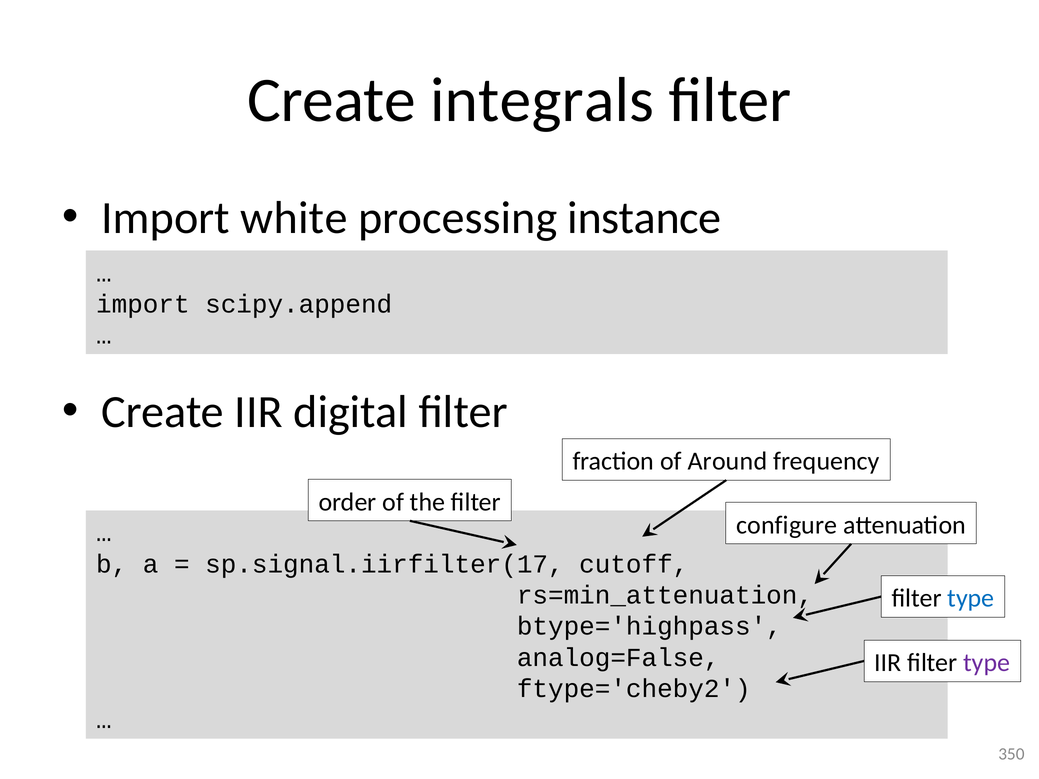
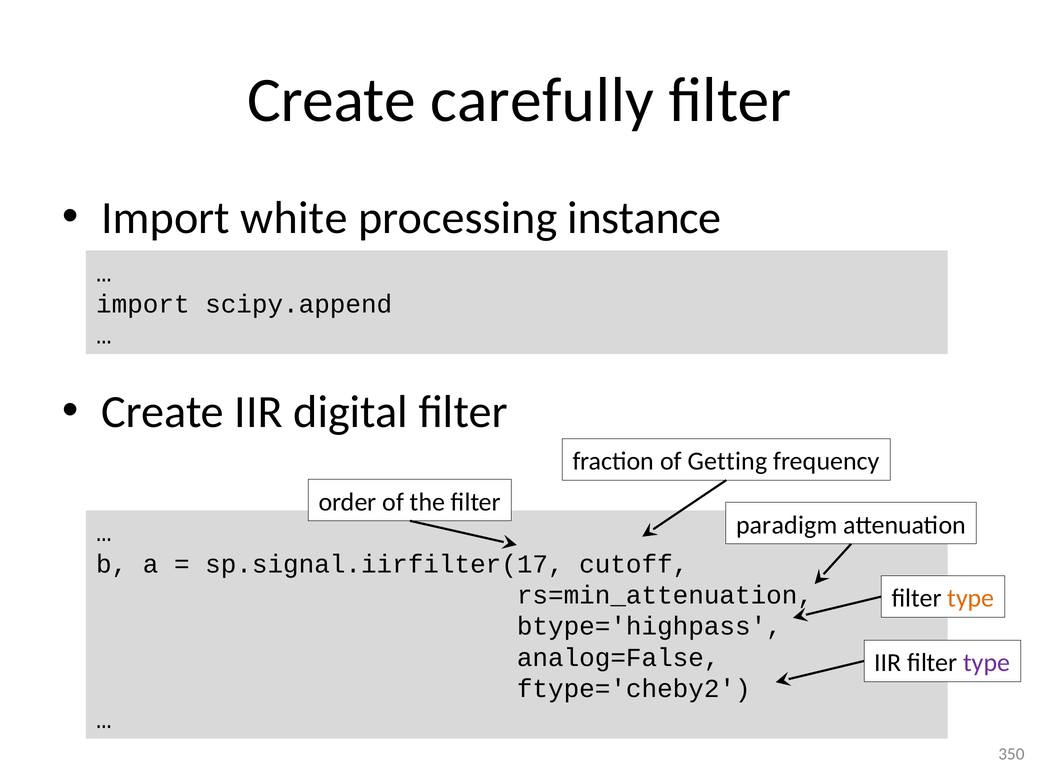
integrals: integrals -> carefully (542, 101)
Around: Around -> Getting (727, 461)
configure: configure -> paradigm (787, 525)
type colour: blue -> orange (971, 599)
